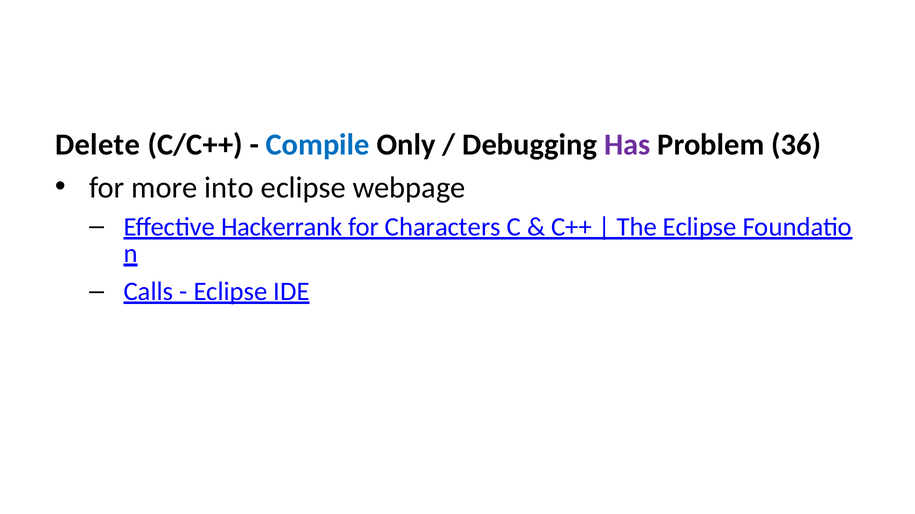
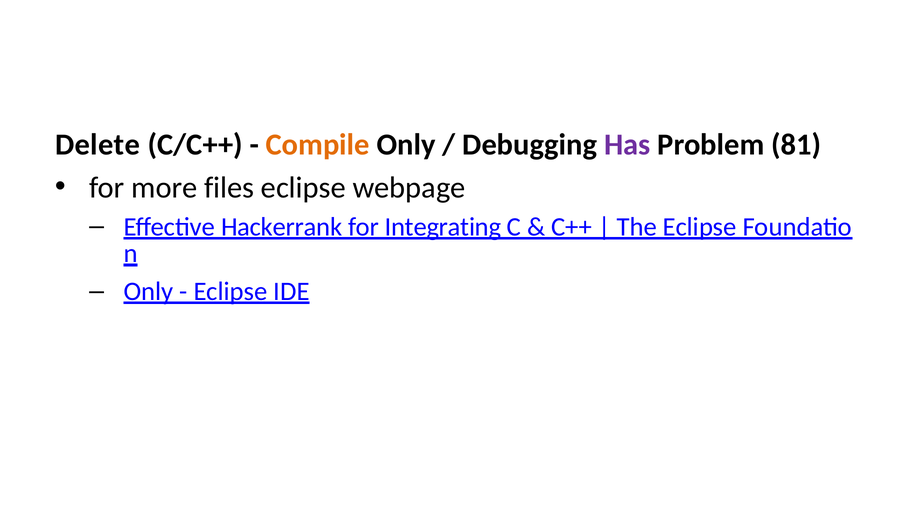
Compile colour: blue -> orange (318, 145)
36: 36 -> 81 (796, 145)
into: into -> files (229, 188)
Characters: Characters -> Integrating (443, 227)
Calls: Calls -> Only (148, 292)
